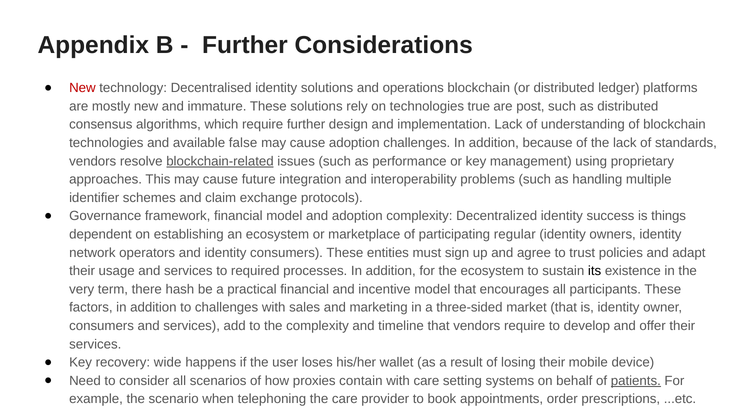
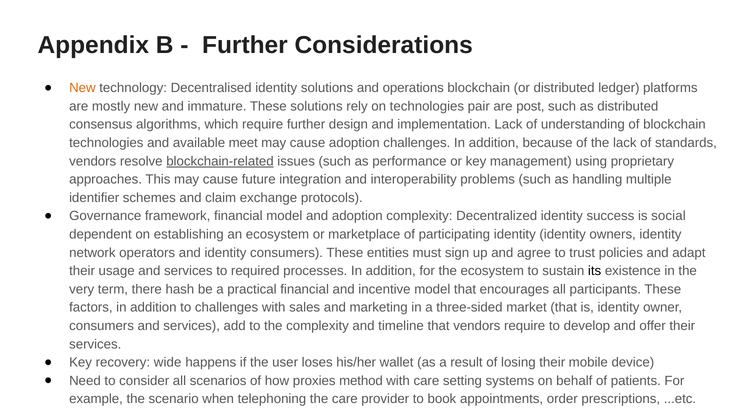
New colour: red -> orange (82, 88)
true: true -> pair (479, 106)
false: false -> meet (243, 143)
things: things -> social (668, 216)
participating regular: regular -> identity (515, 235)
contain: contain -> method (361, 381)
patients underline: present -> none (636, 381)
